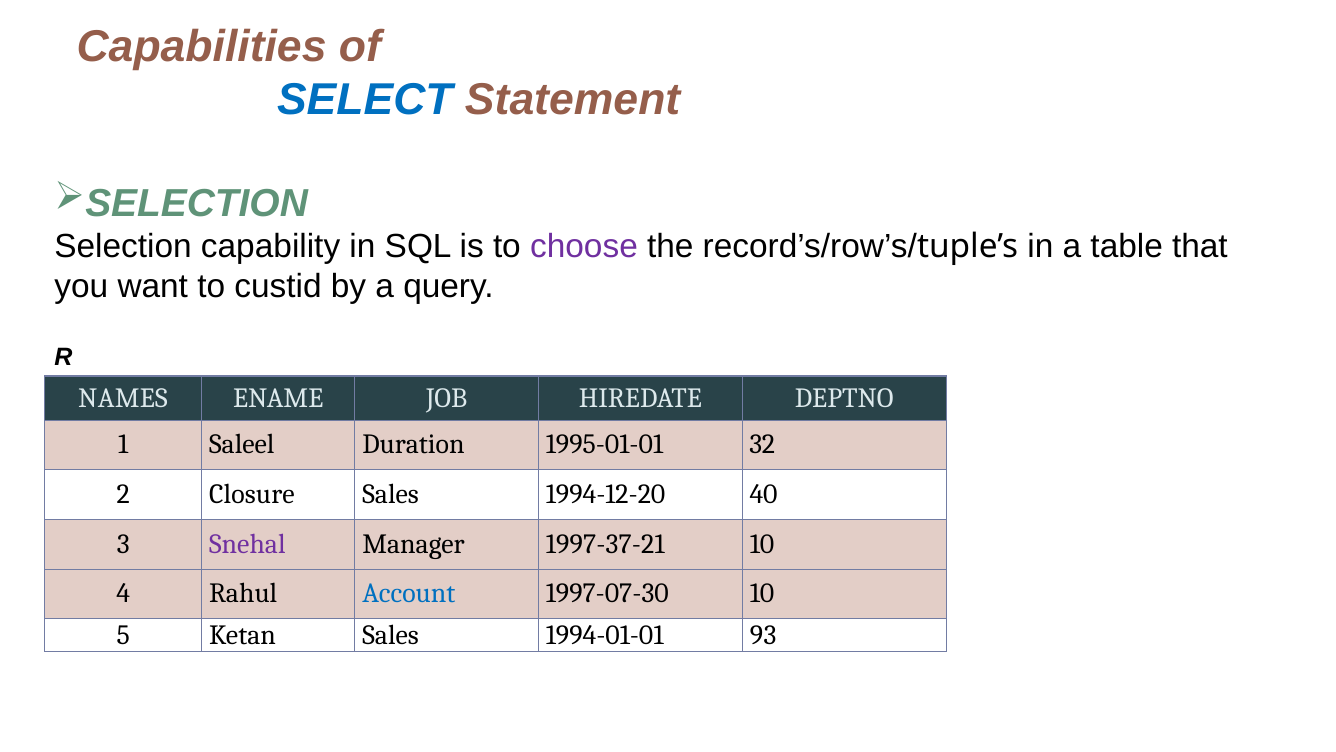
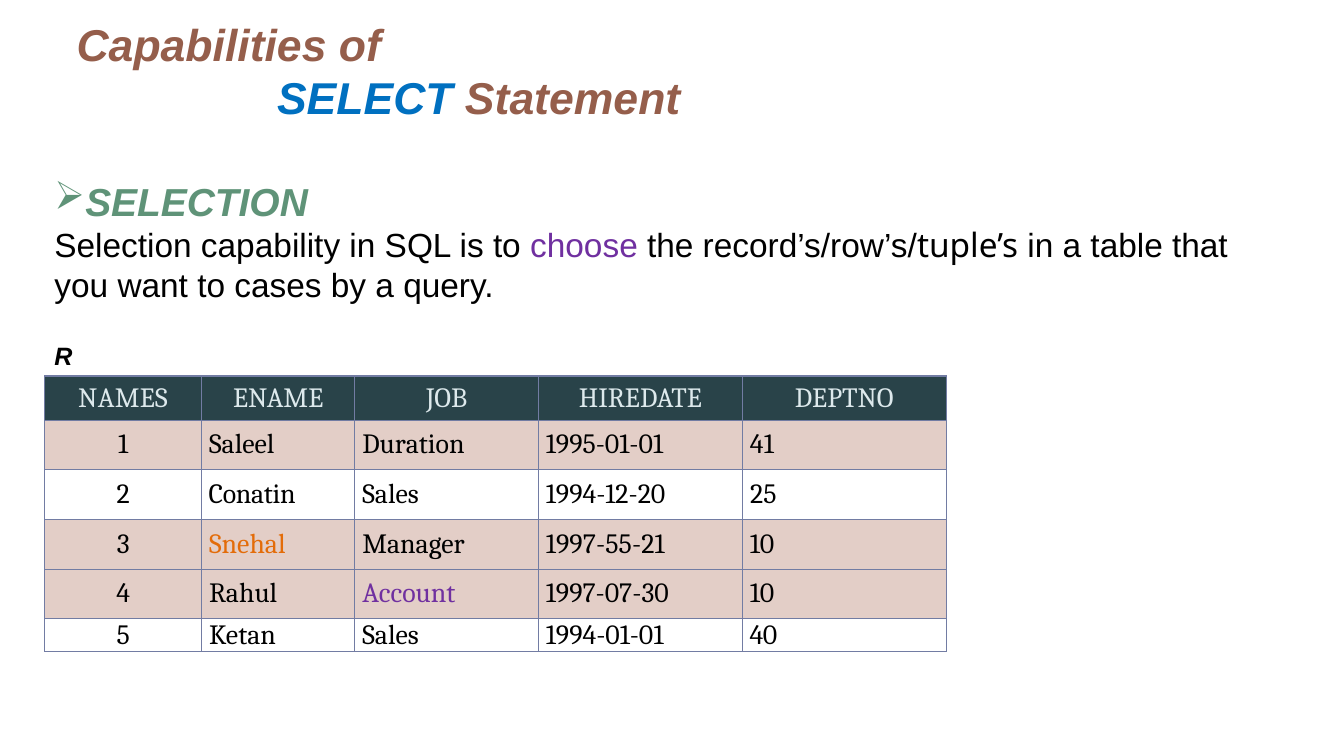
custid: custid -> cases (278, 286)
32: 32 -> 41 (762, 444)
Closure: Closure -> Conatin (252, 494)
40: 40 -> 25 (763, 494)
Snehal colour: purple -> orange (247, 544)
1997-37-21: 1997-37-21 -> 1997-55-21 (605, 544)
Account colour: blue -> purple (409, 593)
93: 93 -> 40 (763, 635)
